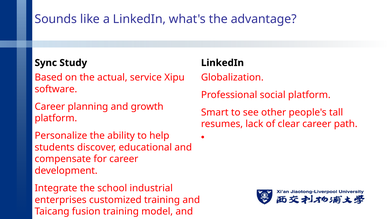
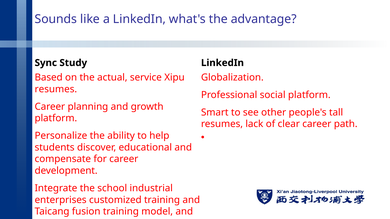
software: software -> resumes (56, 89)
